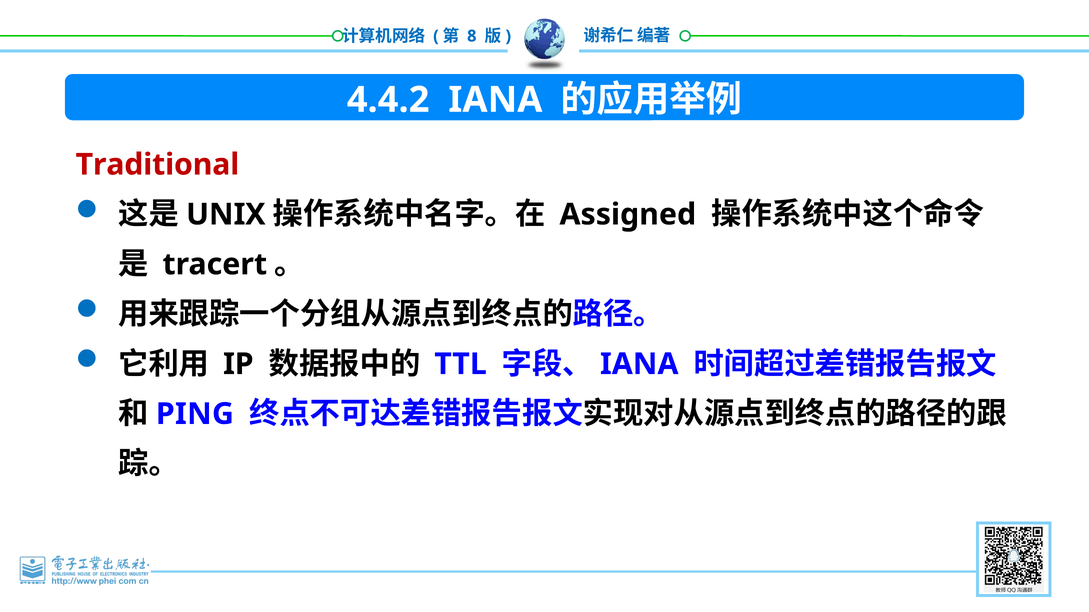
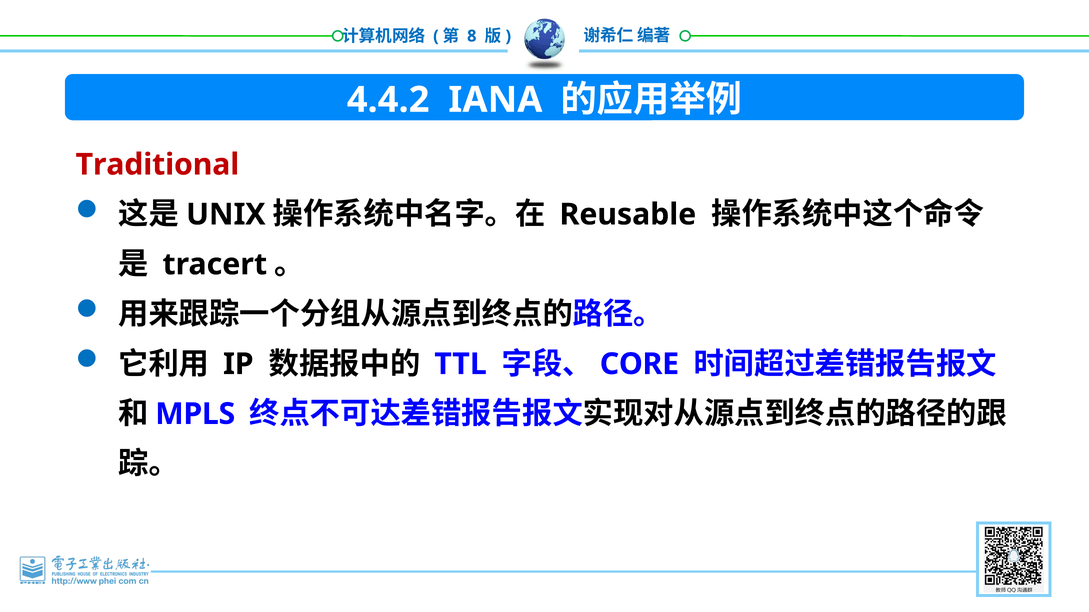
Assigned: Assigned -> Reusable (628, 215)
IANA: IANA -> CORE (639, 364)
PING: PING -> MPLS (195, 414)
